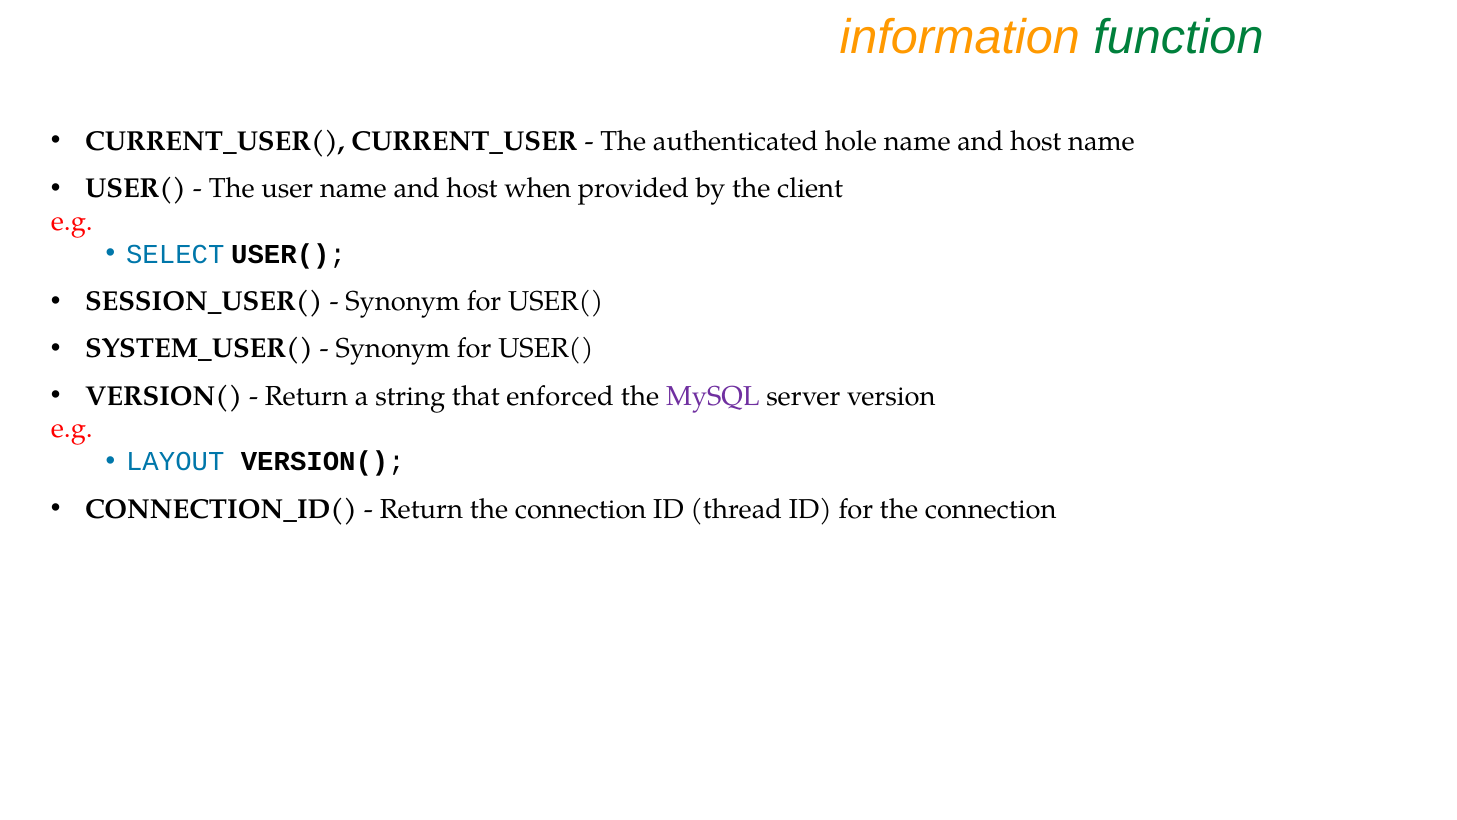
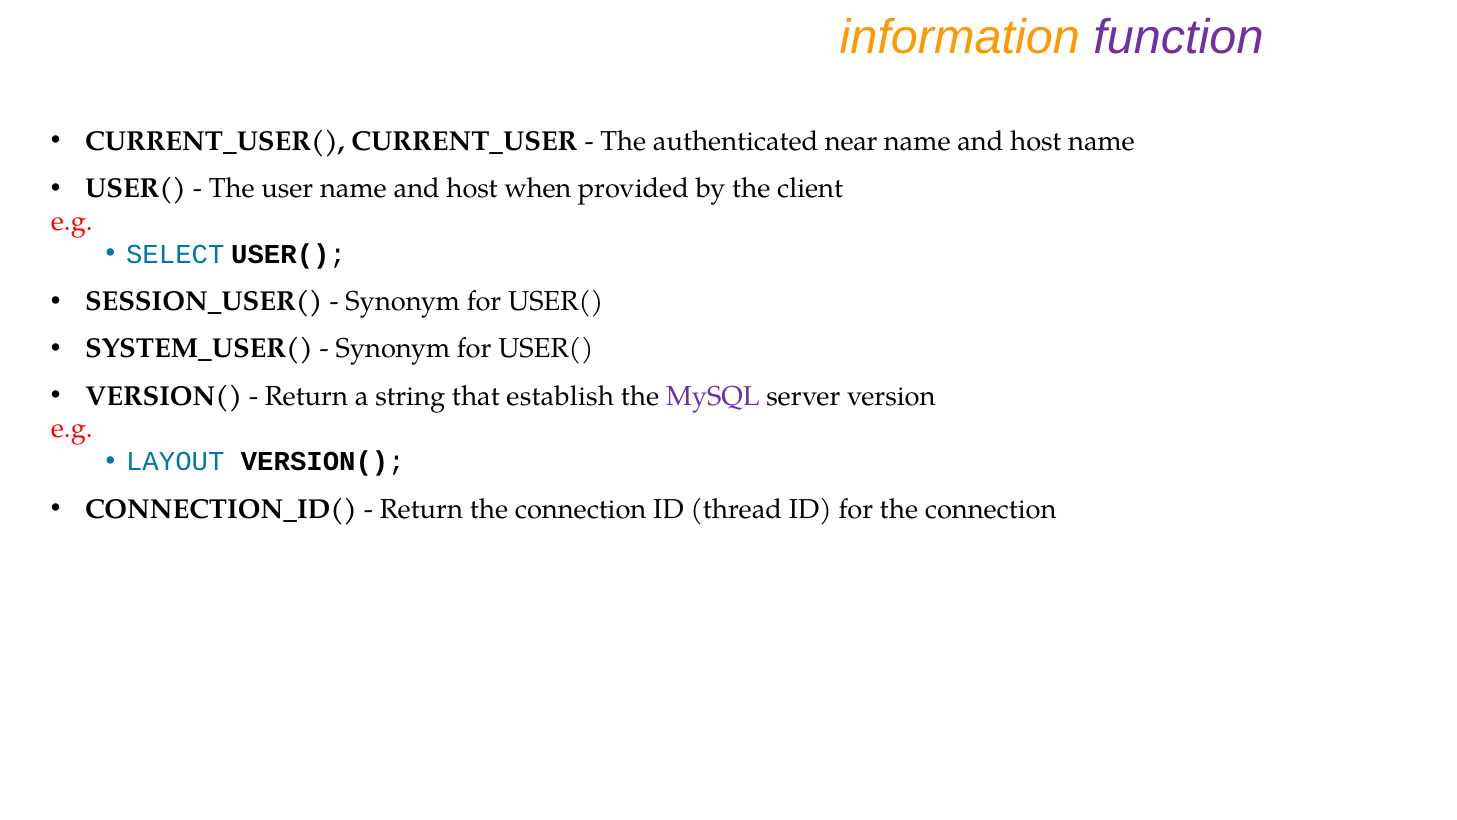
function colour: green -> purple (1178, 38)
hole: hole -> near (851, 141)
enforced: enforced -> establish (560, 396)
